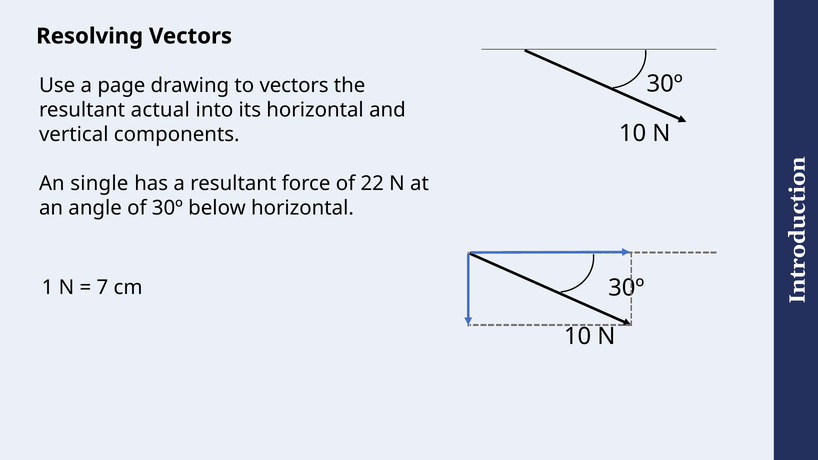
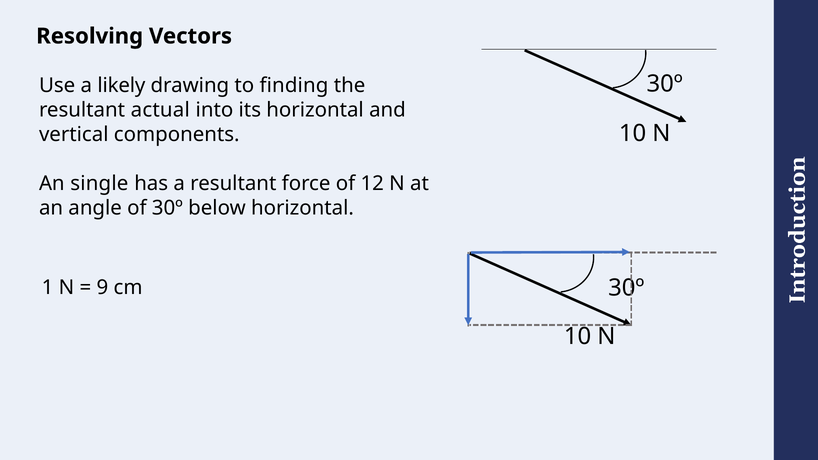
page: page -> likely (121, 85)
to vectors: vectors -> finding (294, 85)
22: 22 -> 12 (372, 183)
7: 7 -> 9 (102, 287)
